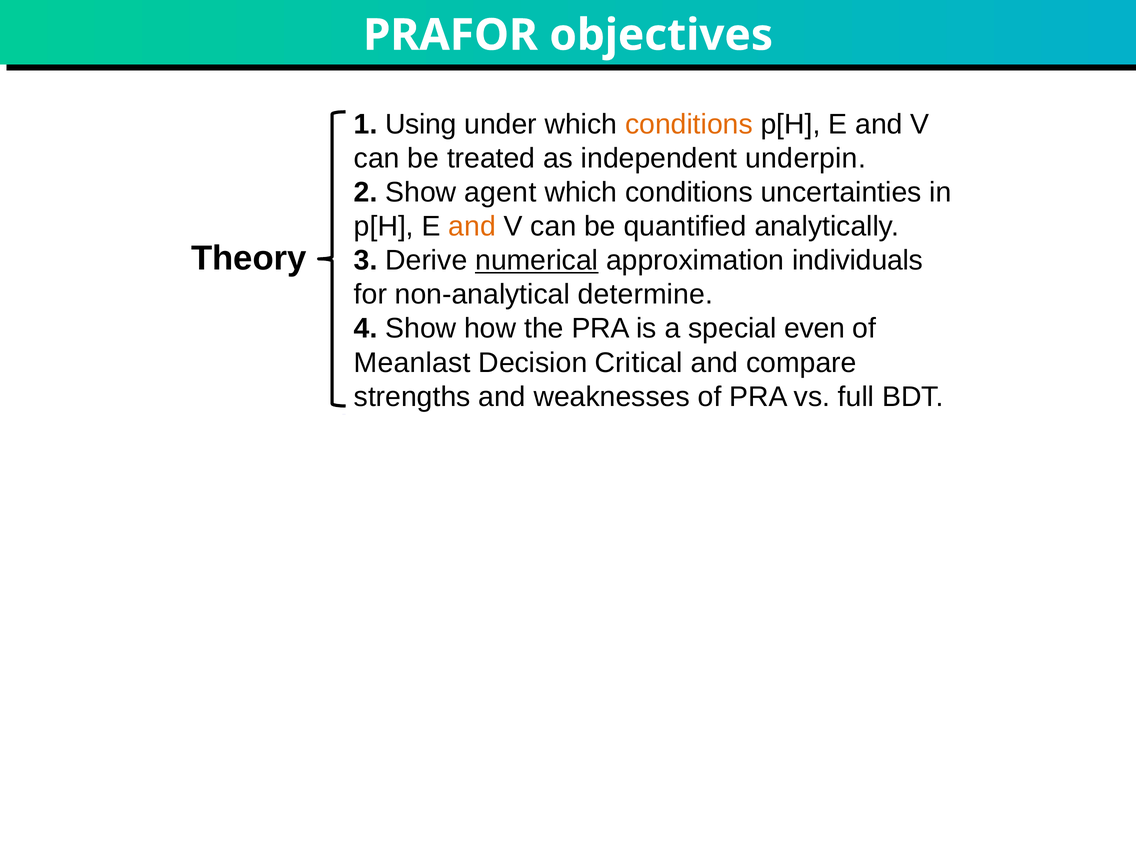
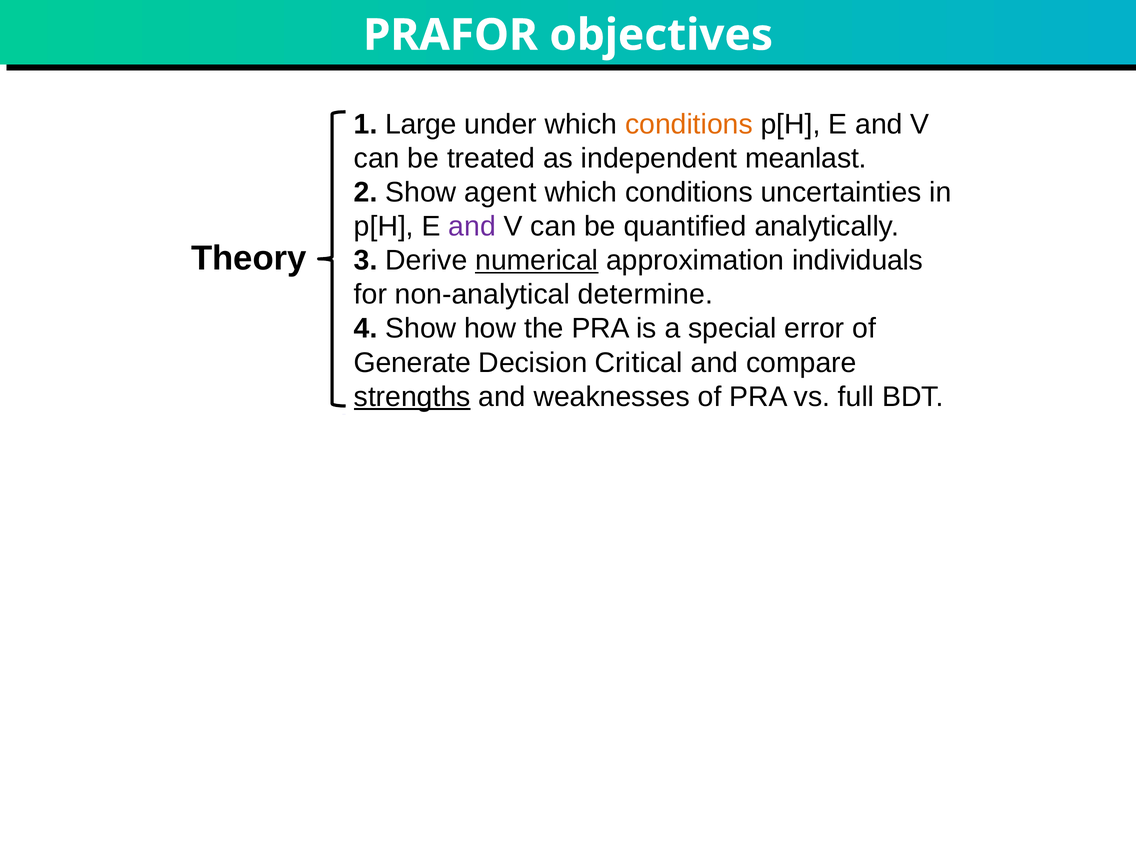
Using: Using -> Large (421, 124)
underpin: underpin -> meanlast (806, 158)
and colour: orange -> purple (472, 226)
even: even -> error (814, 329)
Meanlast: Meanlast -> Generate (412, 363)
strengths underline: none -> present (412, 397)
